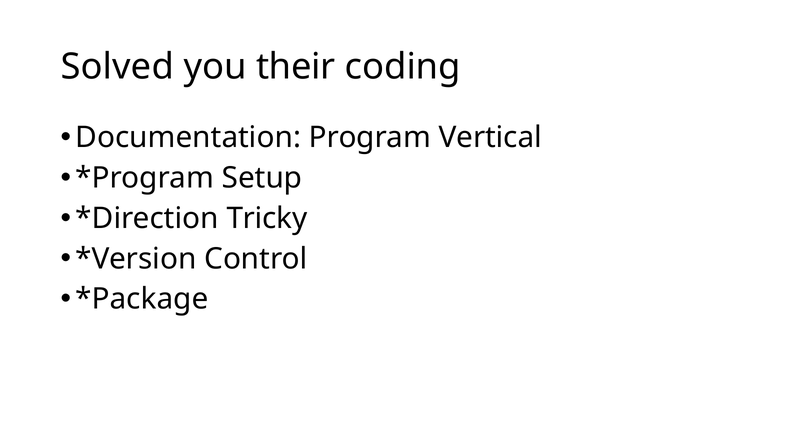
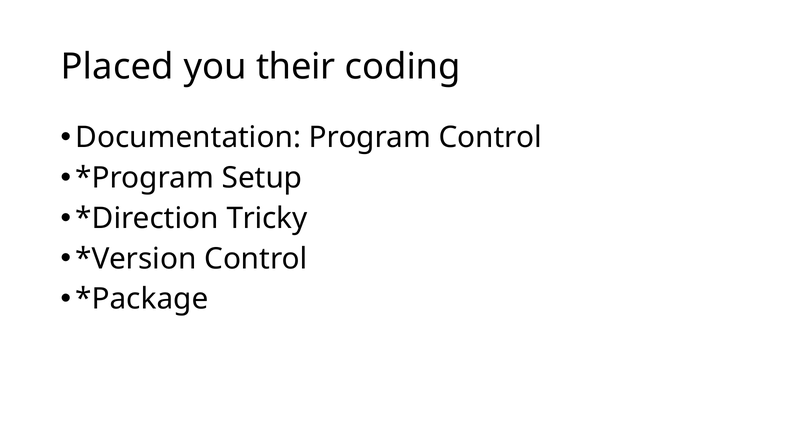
Solved: Solved -> Placed (117, 67)
Program Vertical: Vertical -> Control (490, 138)
